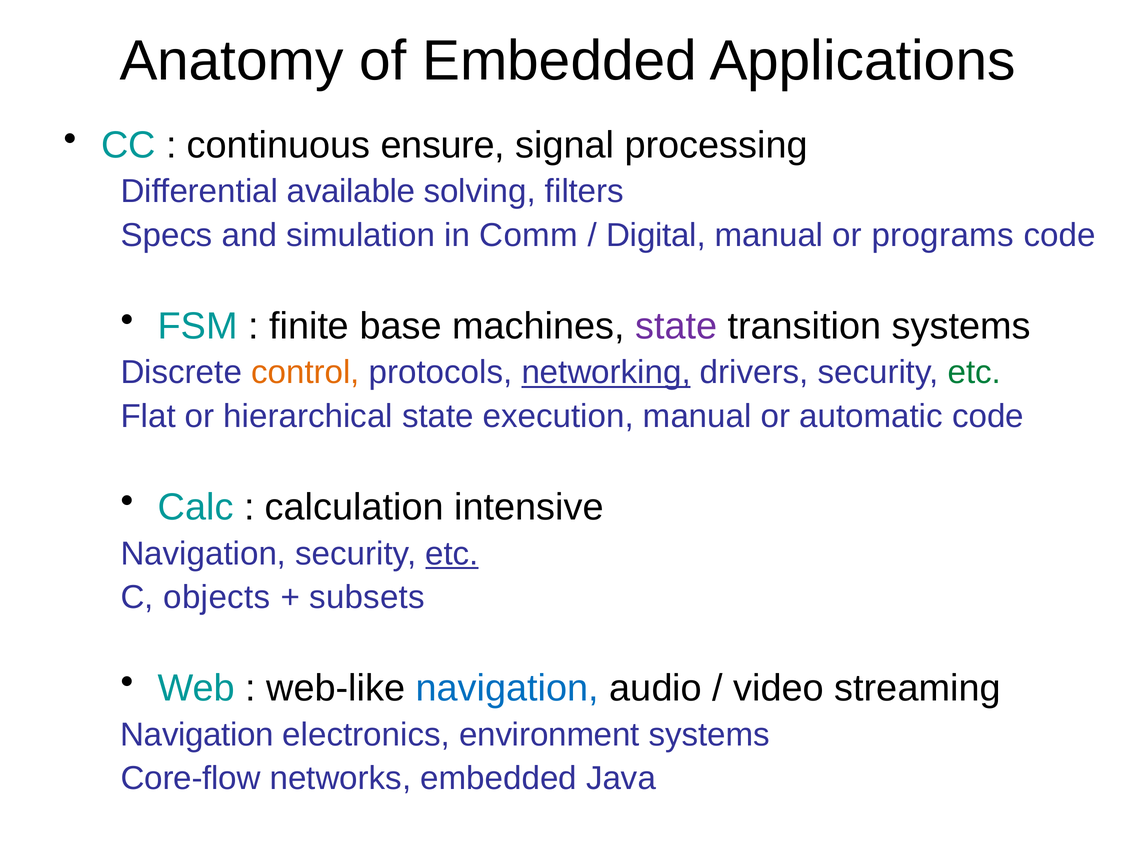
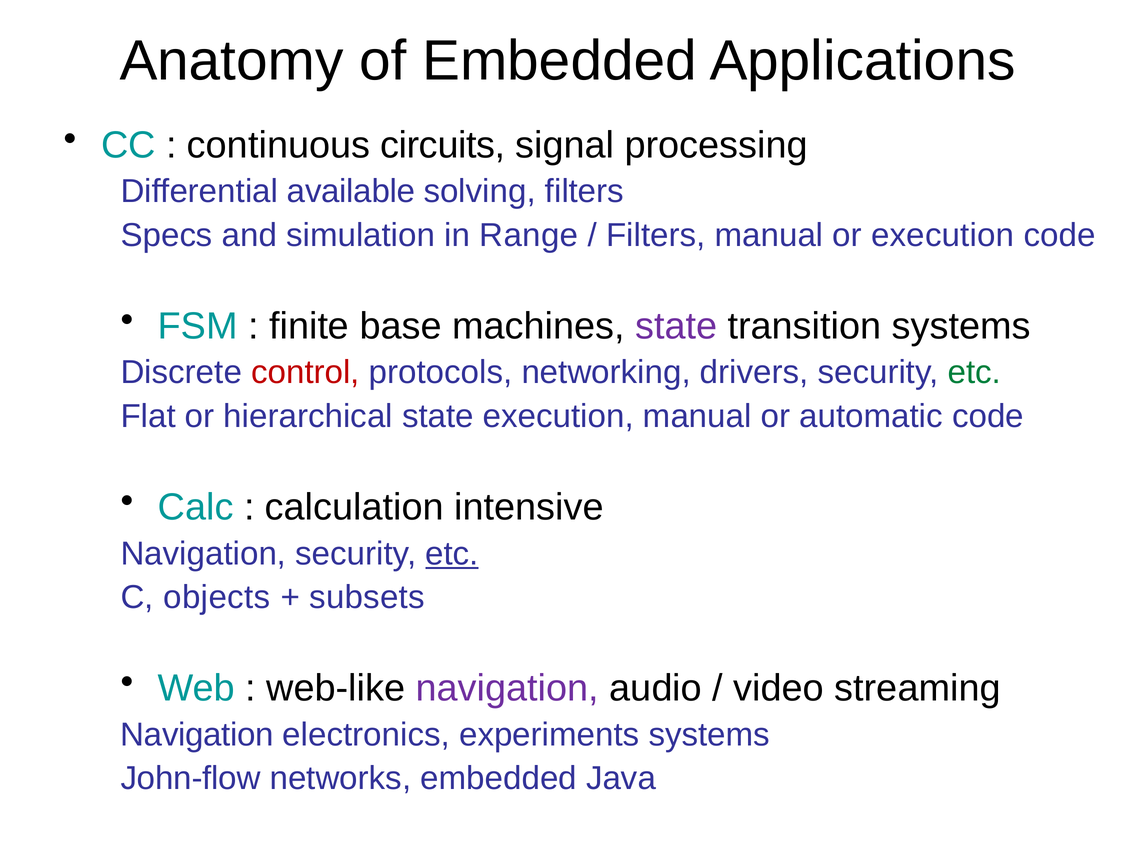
ensure: ensure -> circuits (443, 145)
Comm: Comm -> Range (529, 235)
Digital: Digital -> Filters (656, 235)
or programs: programs -> execution (943, 235)
control colour: orange -> red (305, 373)
networking underline: present -> none (606, 373)
navigation colour: blue -> purple (507, 688)
environment: environment -> experiments (549, 735)
Core-flow: Core-flow -> John-flow (191, 778)
